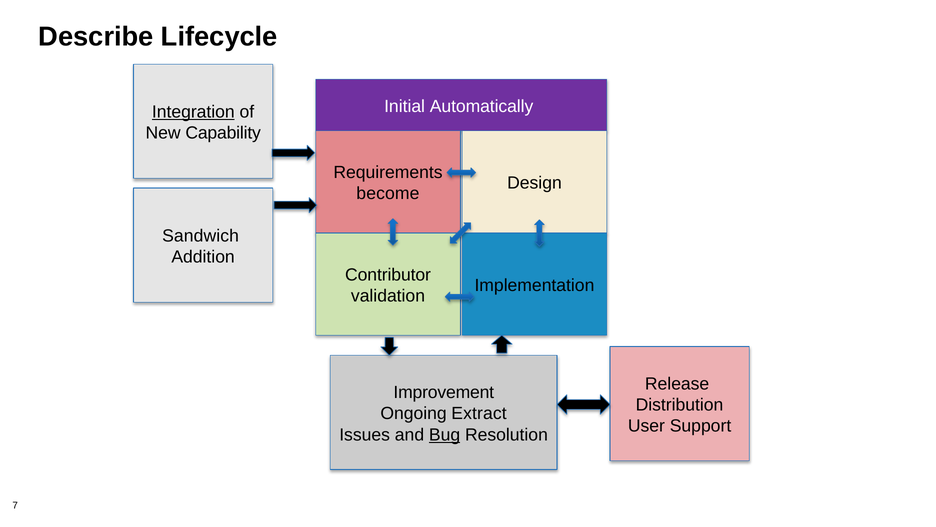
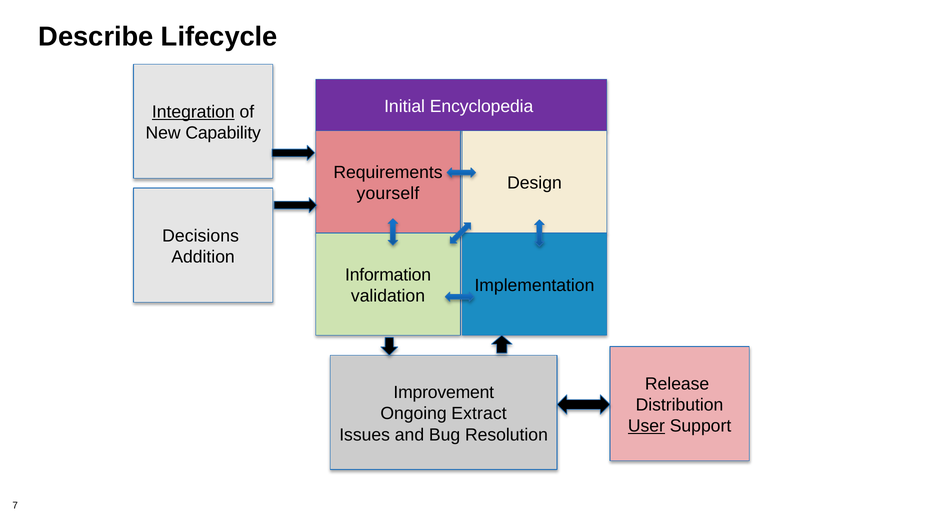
Automatically: Automatically -> Encyclopedia (482, 106)
become: become -> yourself (388, 194)
Sandwich: Sandwich -> Decisions (201, 236)
Contributor: Contributor -> Information (388, 275)
User underline: none -> present (646, 426)
Bug underline: present -> none (445, 434)
